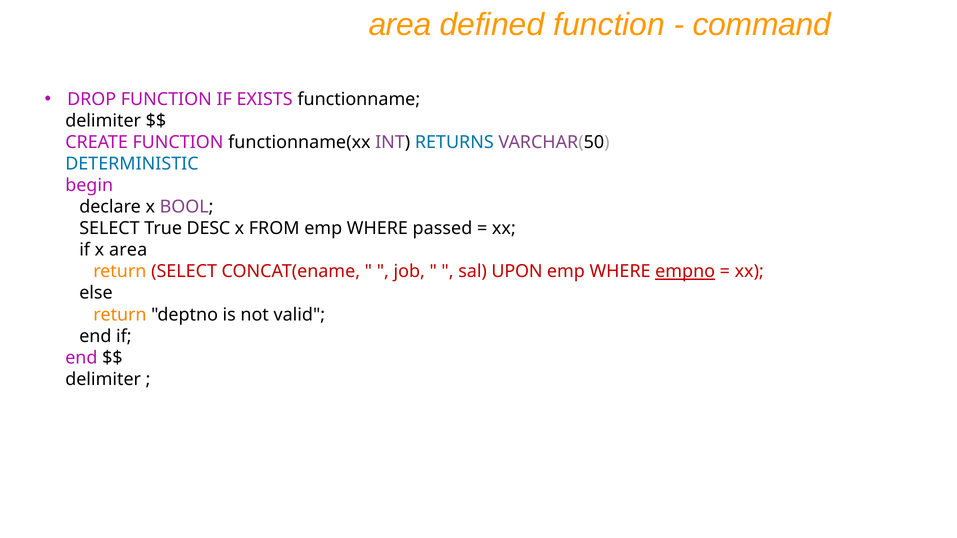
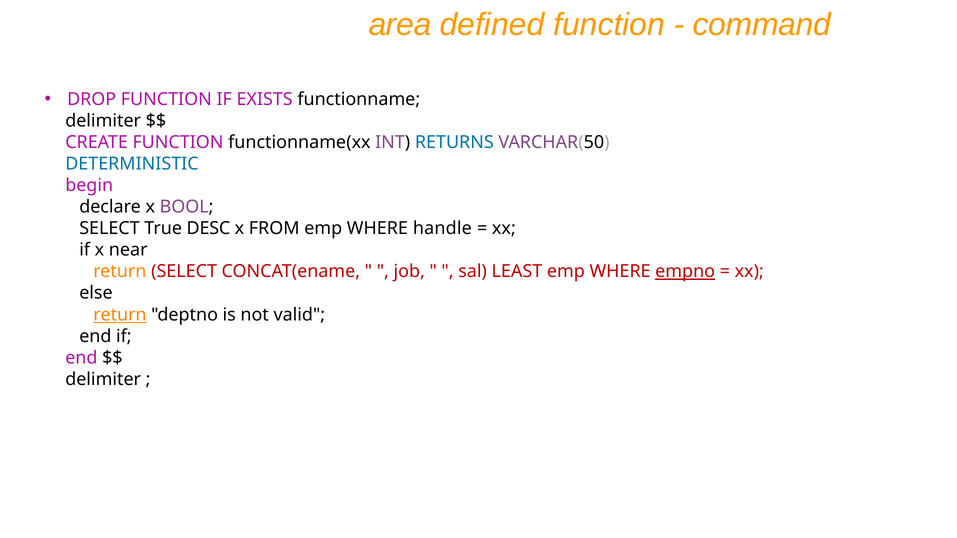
passed: passed -> handle (442, 229)
x area: area -> near (128, 250)
UPON: UPON -> LEAST (517, 272)
return underline: none -> present (120, 315)
